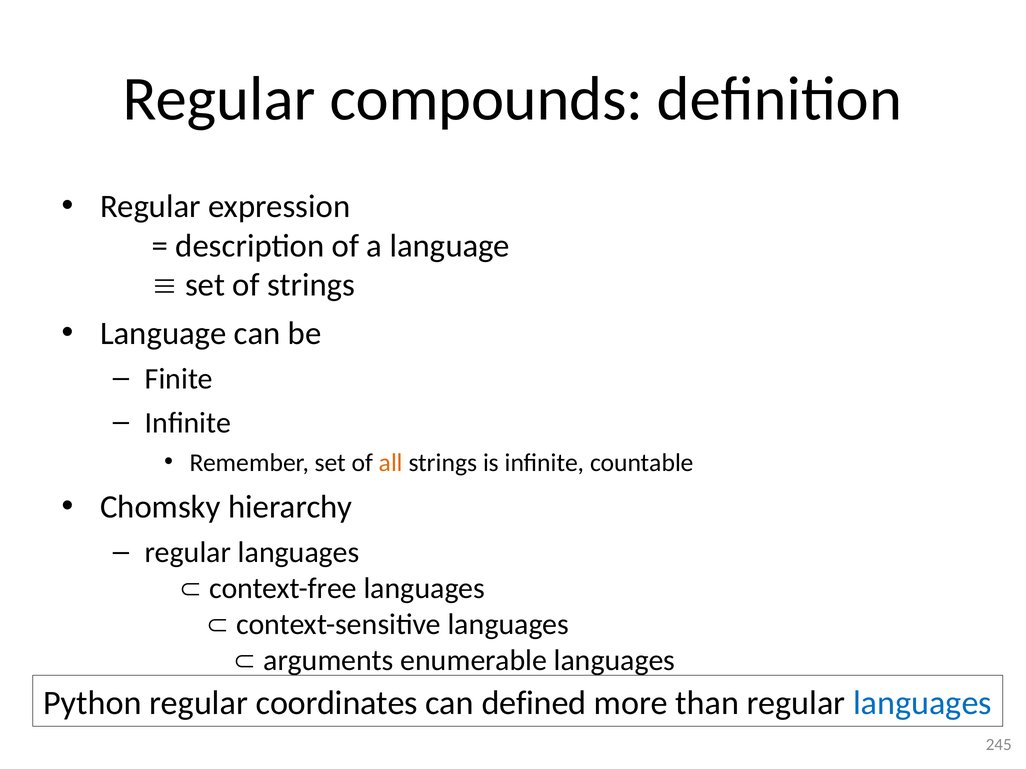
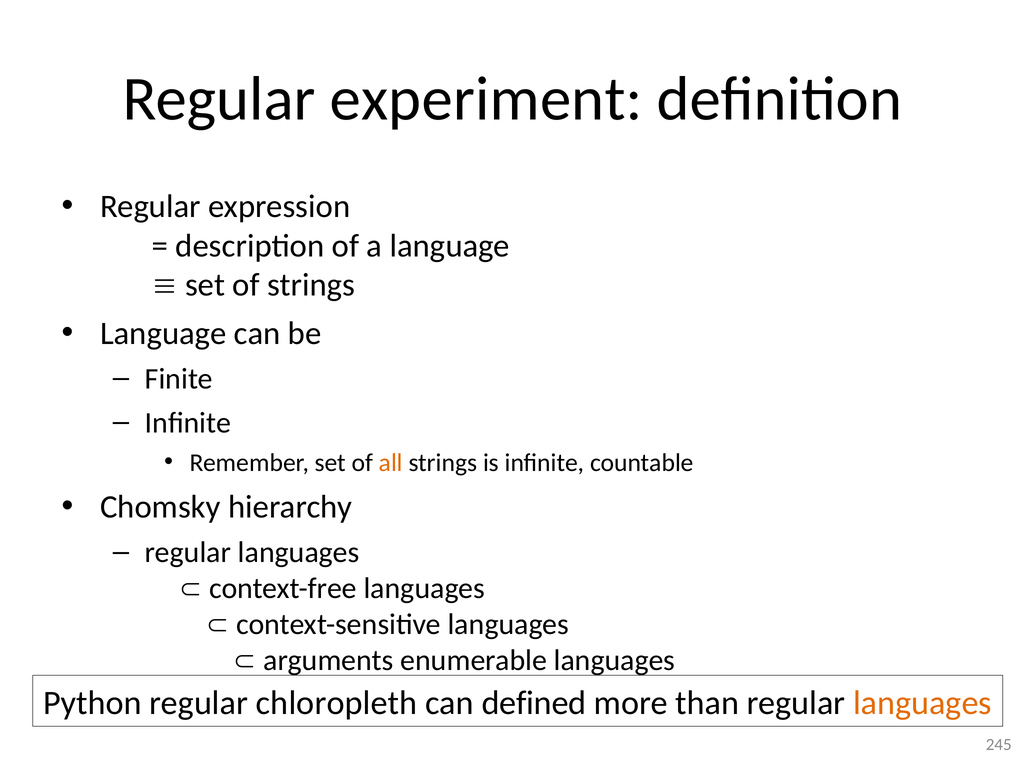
compounds: compounds -> experiment (486, 99)
coordinates: coordinates -> chloropleth (337, 704)
languages colour: blue -> orange (922, 704)
